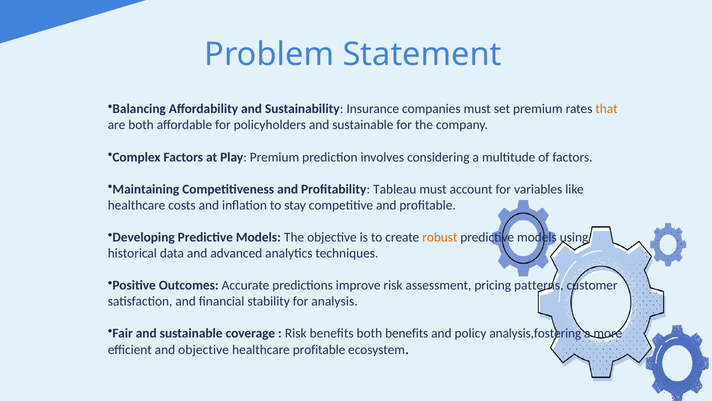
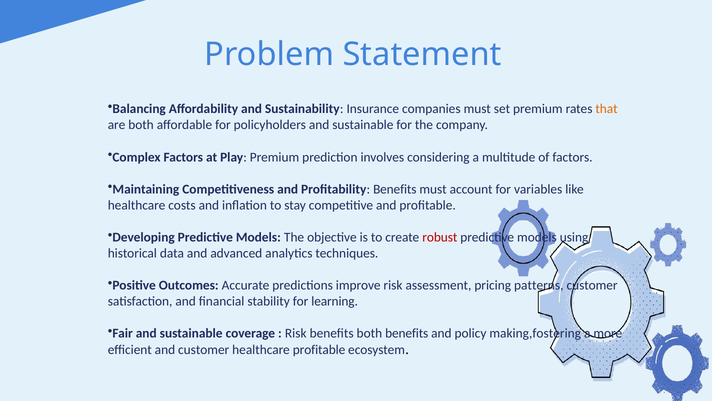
Profitability Tableau: Tableau -> Benefits (395, 189)
robust colour: orange -> red (440, 237)
analysis: analysis -> learning (335, 301)
analysis,fostering: analysis,fostering -> making,fostering (535, 333)
and objective: objective -> customer (204, 349)
